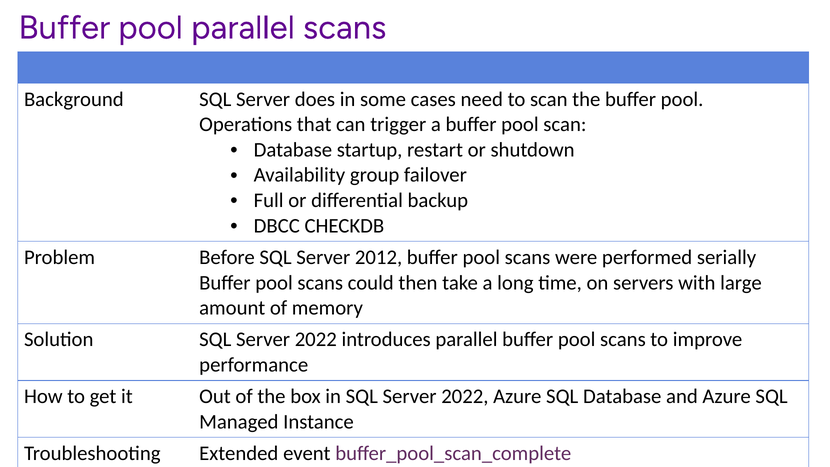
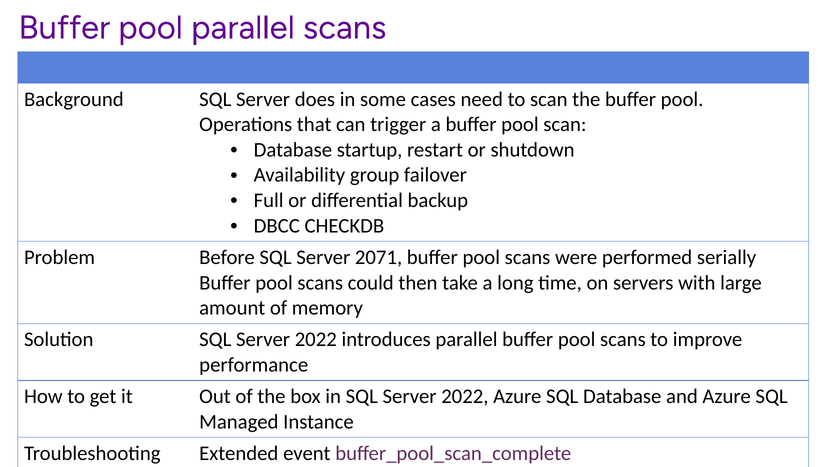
2012: 2012 -> 2071 (379, 257)
